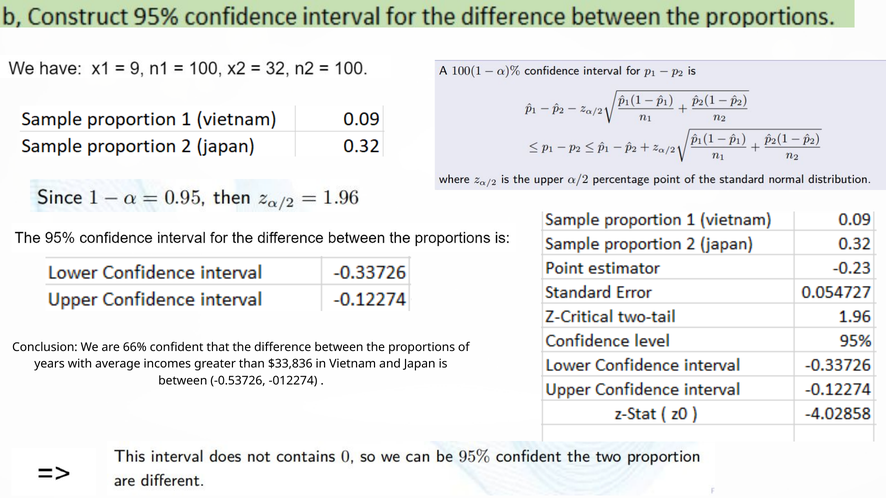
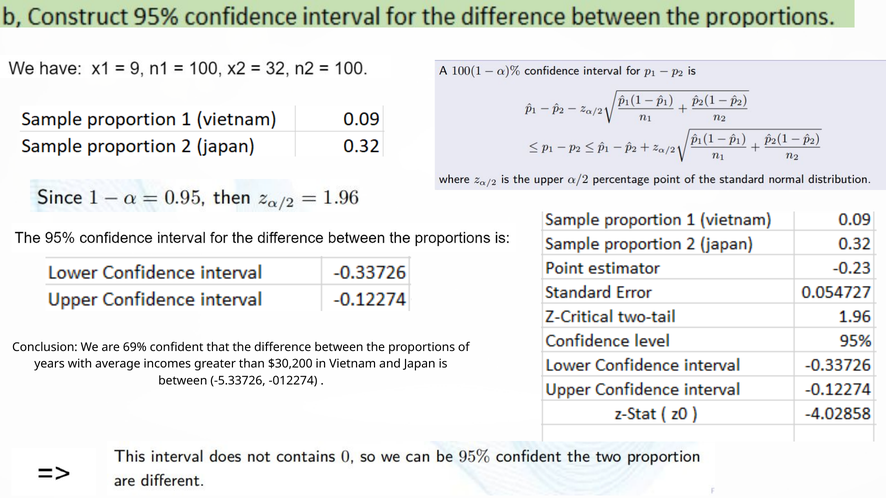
66%: 66% -> 69% (135, 347)
$33,836: $33,836 -> $30,200 (290, 364)
-0.53726: -0.53726 -> -5.33726 (238, 381)
